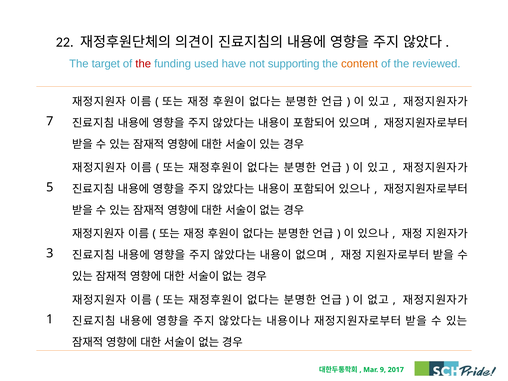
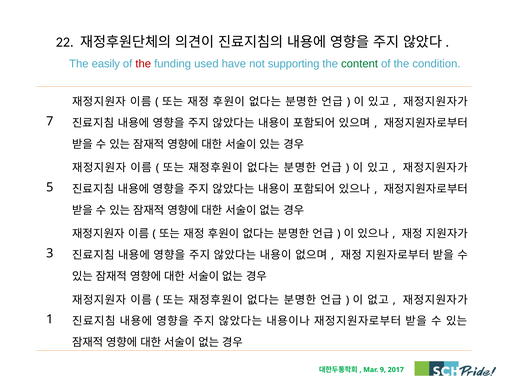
target: target -> easily (106, 64)
content colour: orange -> green (360, 64)
reviewed: reviewed -> condition (436, 64)
